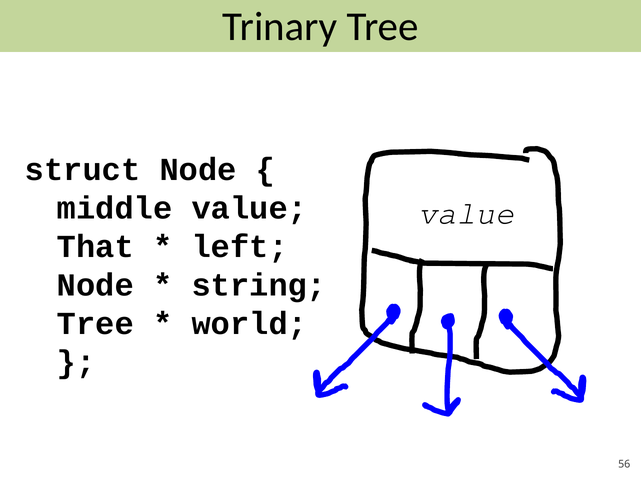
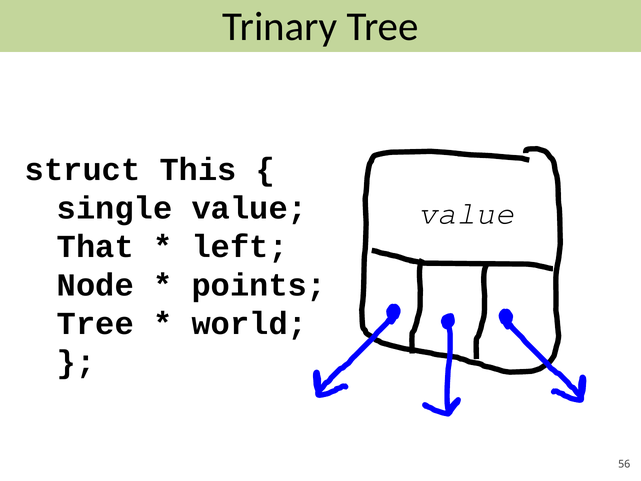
struct Node: Node -> This (198, 170)
middle: middle -> single (115, 208)
string: string -> points (259, 285)
